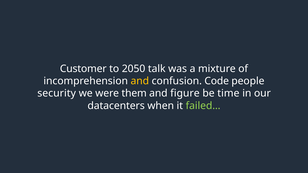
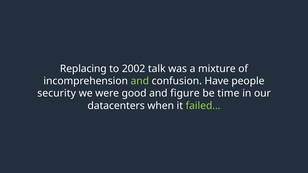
Customer: Customer -> Replacing (83, 69)
2050: 2050 -> 2002 (134, 69)
and colour: yellow -> light green (140, 81)
Code: Code -> Have (217, 81)
them: them -> good (134, 93)
